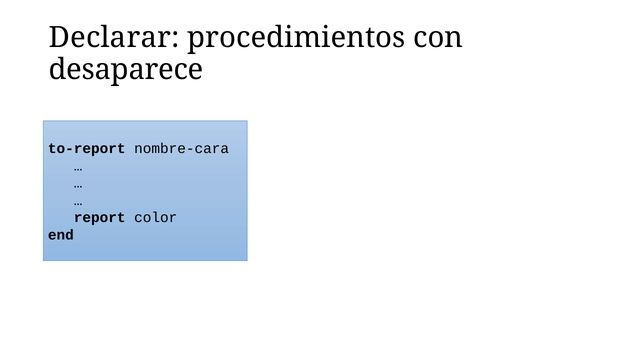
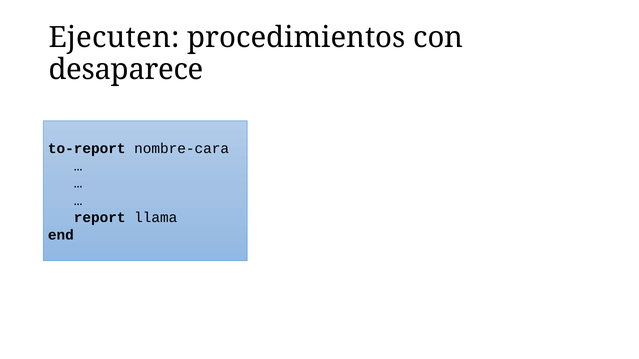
Declarar: Declarar -> Ejecuten (114, 38)
color: color -> llama (156, 218)
